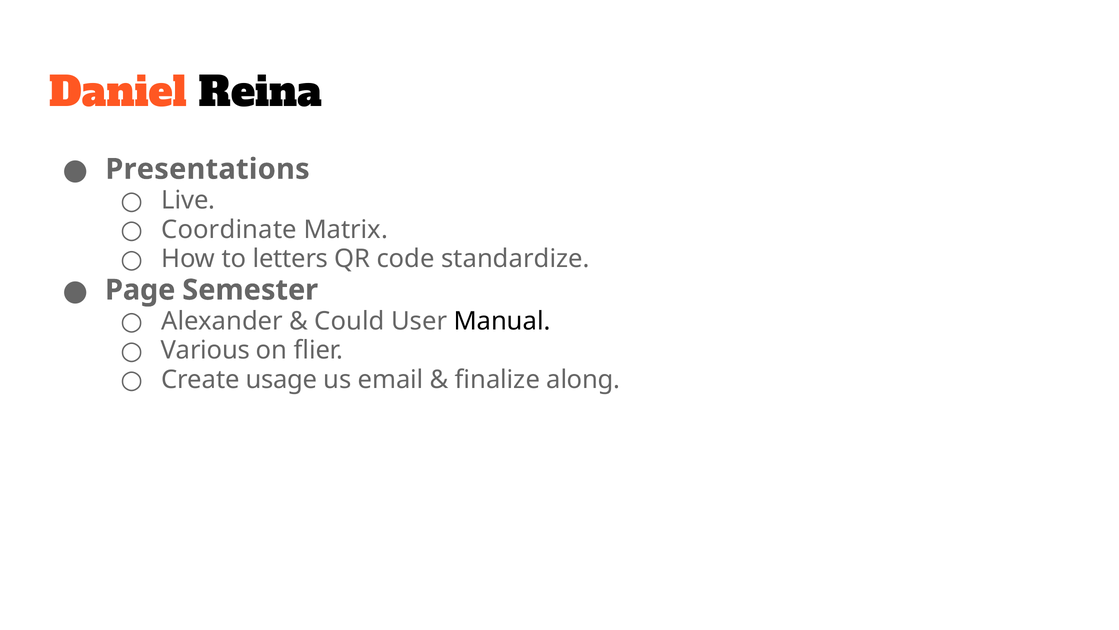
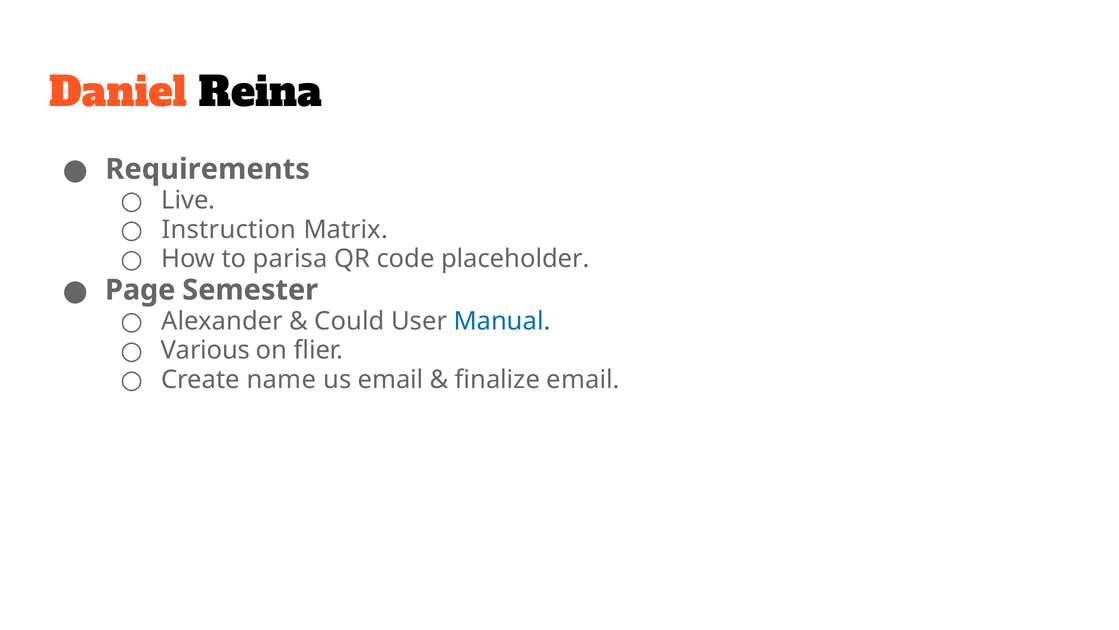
Presentations: Presentations -> Requirements (208, 169)
Coordinate: Coordinate -> Instruction (229, 229)
letters: letters -> parisa (290, 259)
standardize: standardize -> placeholder (515, 259)
Manual colour: black -> blue (502, 321)
usage: usage -> name (281, 379)
finalize along: along -> email (583, 379)
